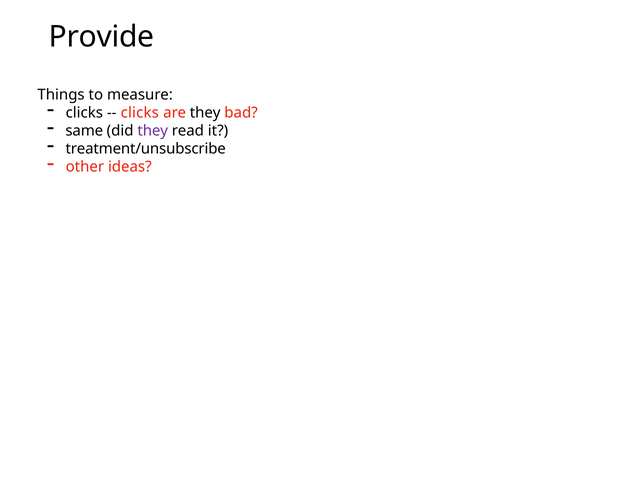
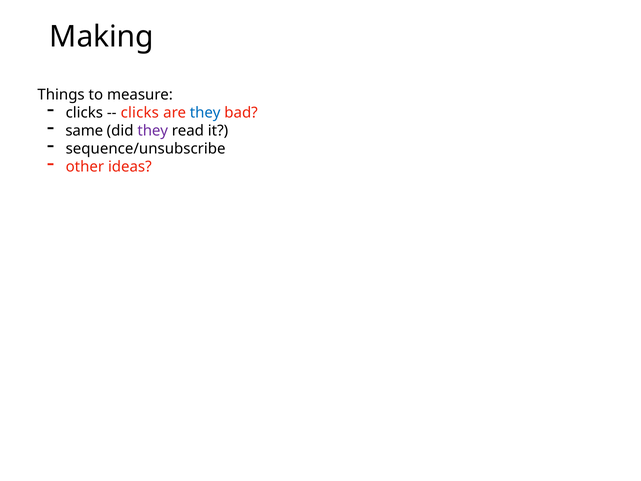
Provide: Provide -> Making (101, 37)
they colour: black -> blue (205, 113)
treatment/unsubscribe: treatment/unsubscribe -> sequence/unsubscribe (146, 149)
